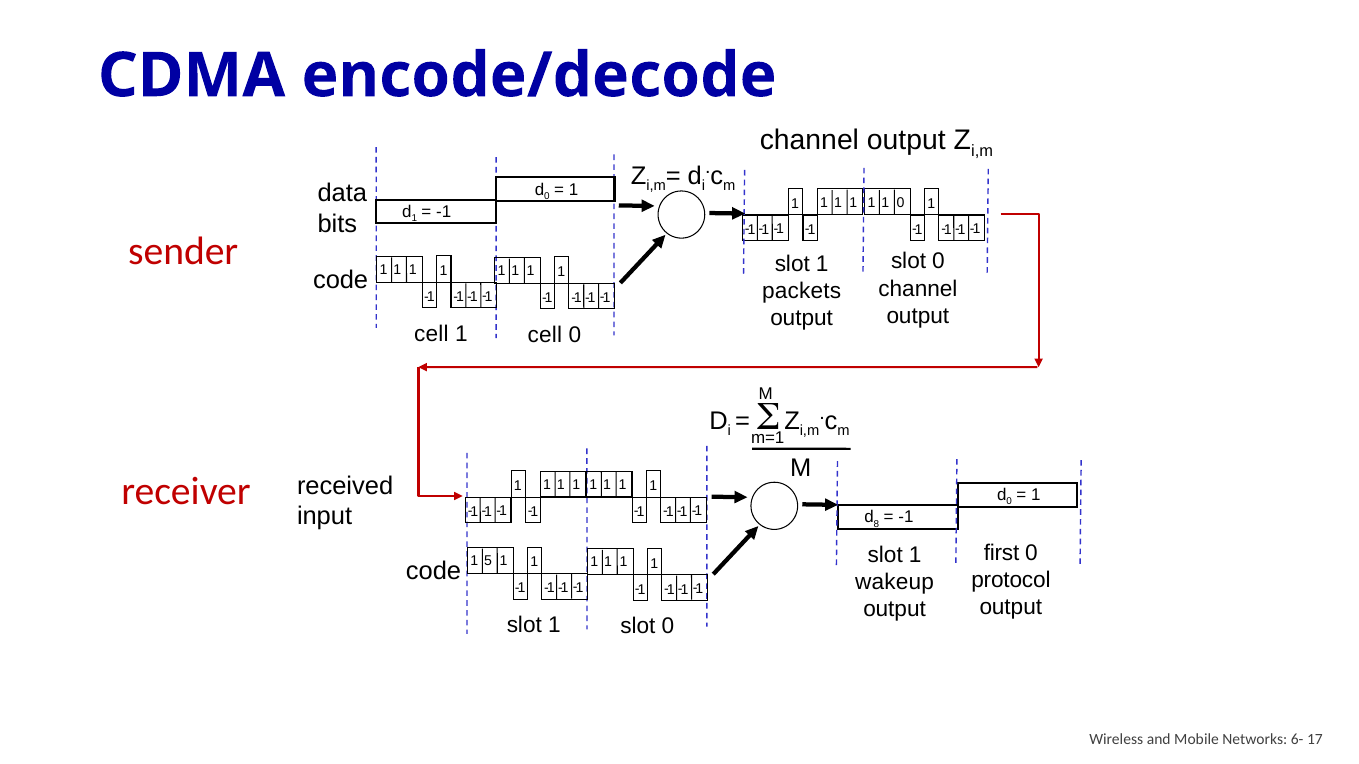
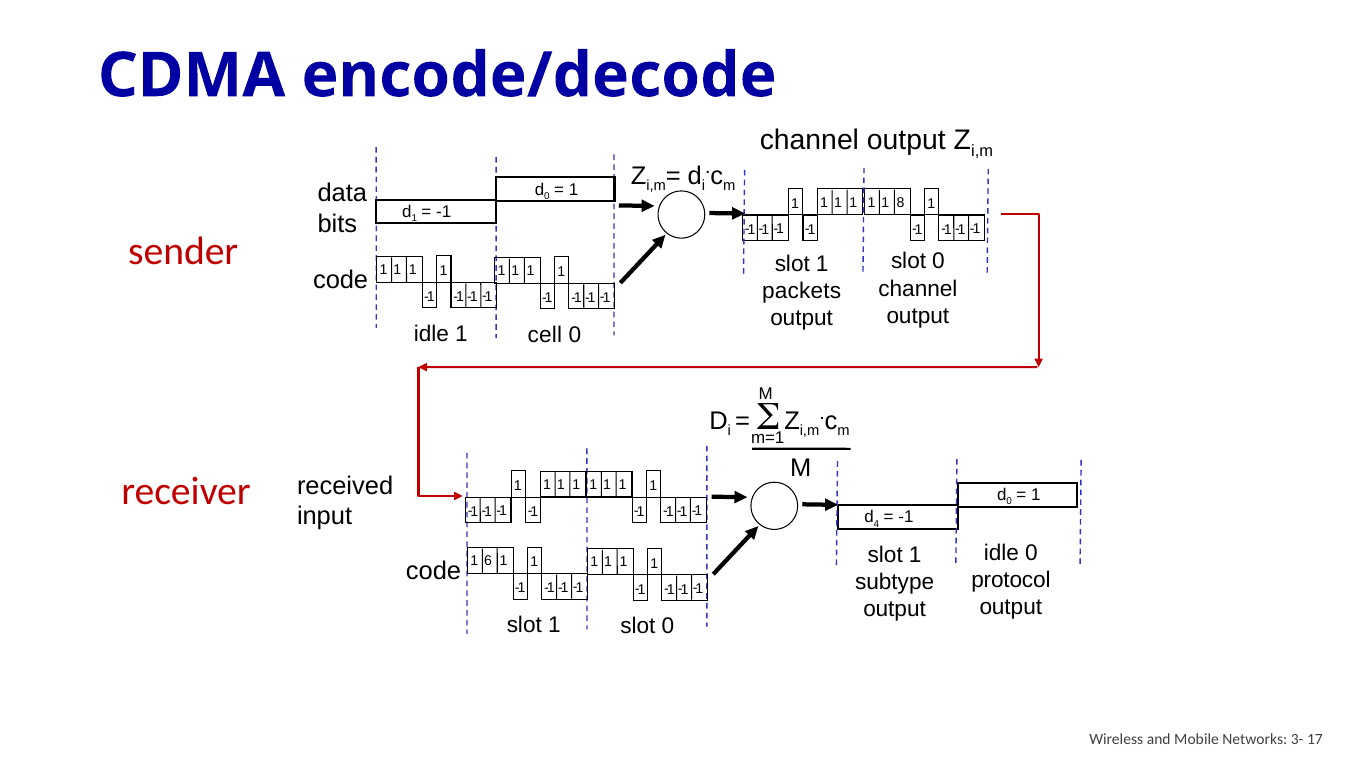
1 0: 0 -> 8 (901, 203)
cell: cell -> idle (431, 334)
8: 8 -> 4 (877, 524)
first: first -> idle (1001, 553)
5: 5 -> 6 (488, 562)
wakeup: wakeup -> subtype (895, 582)
6-: 6- -> 3- (1297, 740)
